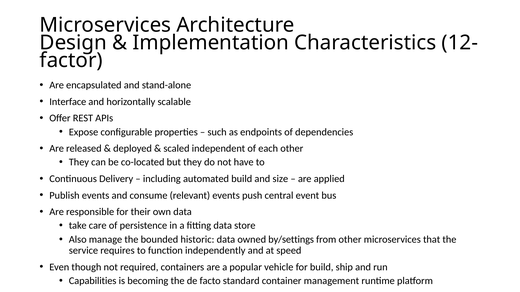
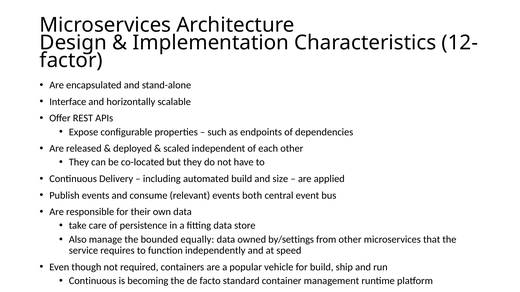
push: push -> both (252, 196)
historic: historic -> equally (197, 240)
Capabilities: Capabilities -> Continuous (93, 281)
